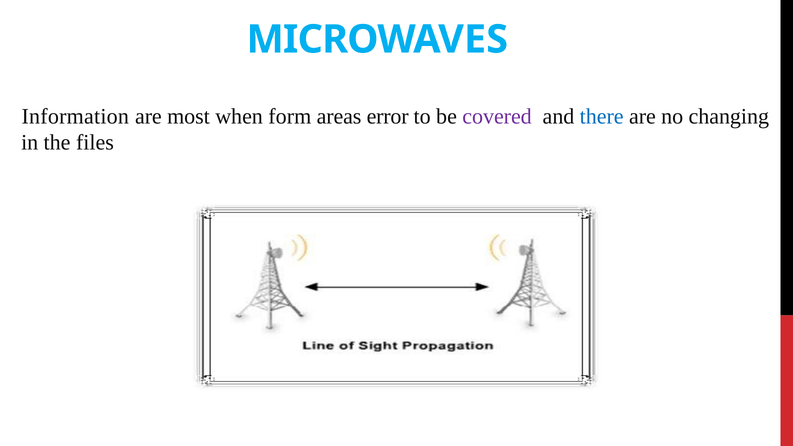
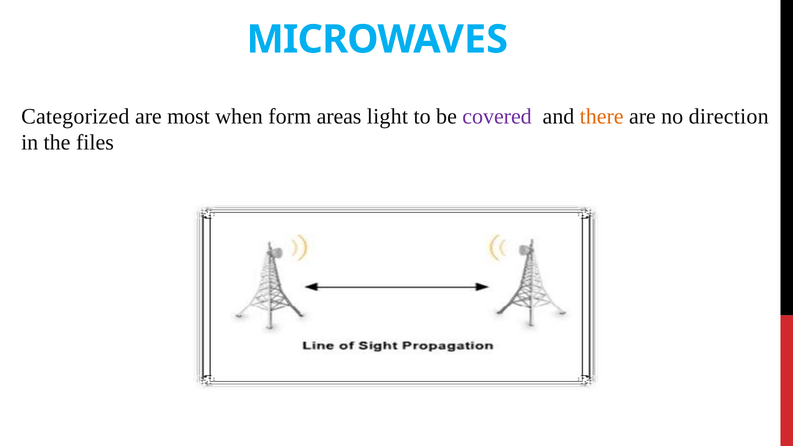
Information: Information -> Categorized (75, 116)
error: error -> light (387, 116)
there colour: blue -> orange (602, 116)
changing: changing -> direction (729, 116)
